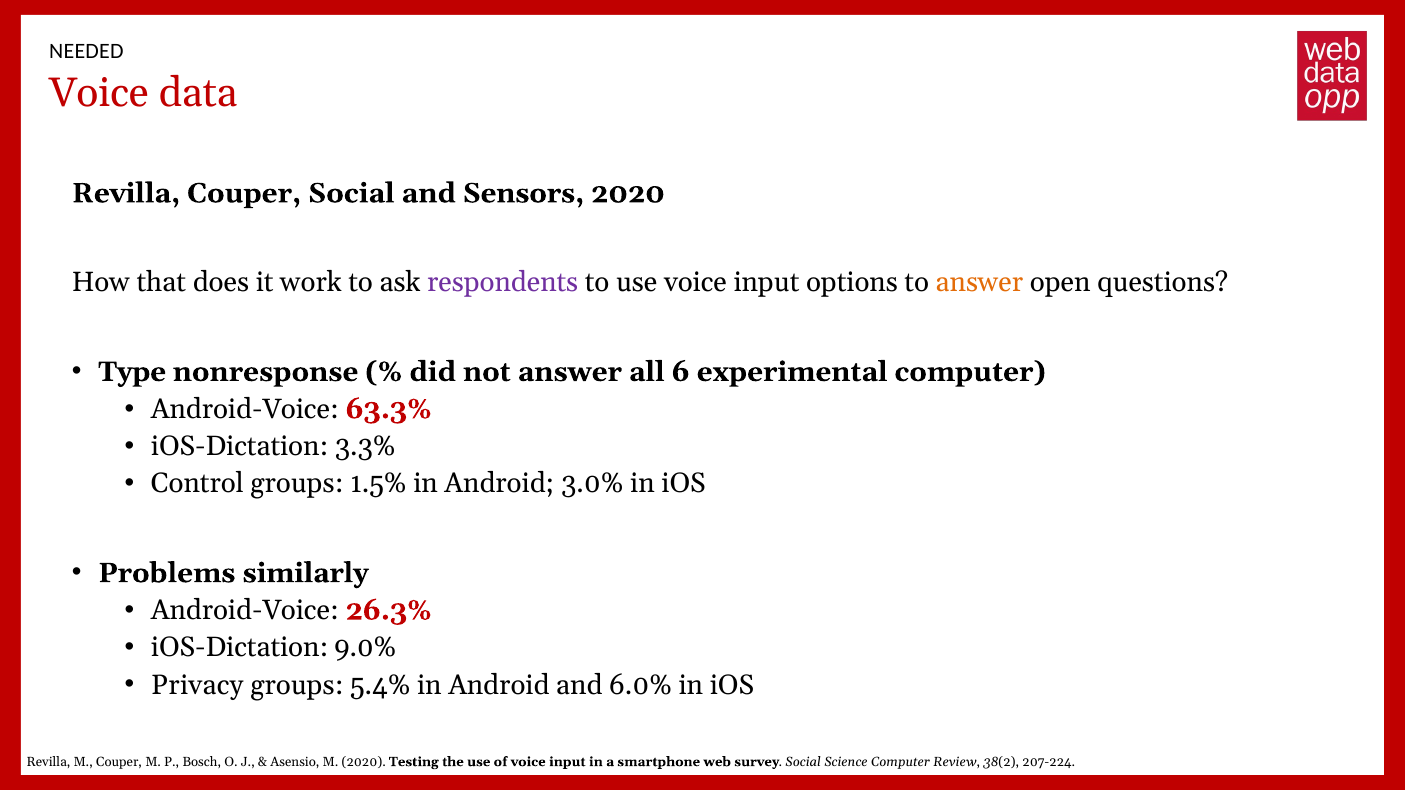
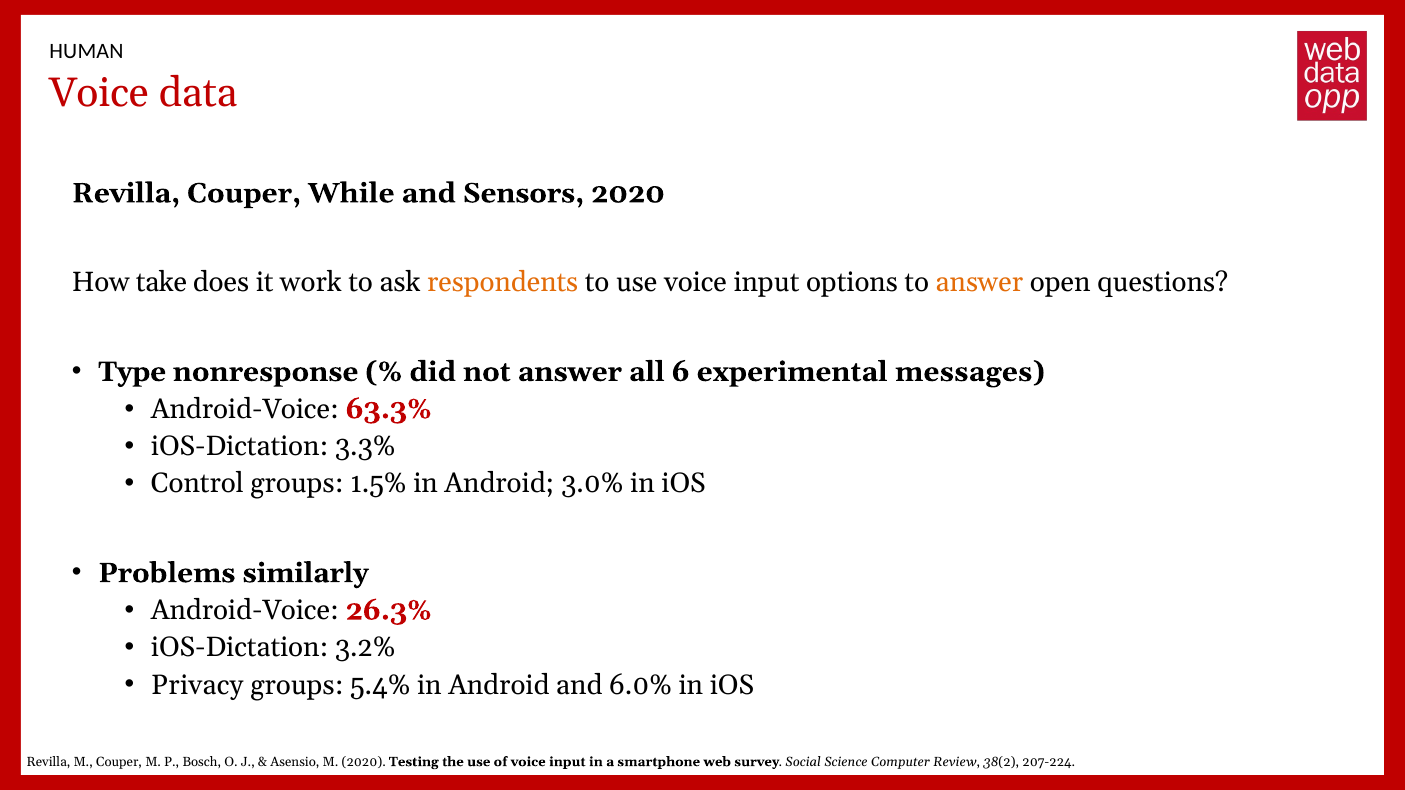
NEEDED: NEEDED -> HUMAN (86, 51)
Couper Social: Social -> While (351, 193)
that: that -> take (161, 283)
respondents colour: purple -> orange (503, 283)
experimental computer: computer -> messages (970, 372)
9.0%: 9.0% -> 3.2% (365, 648)
